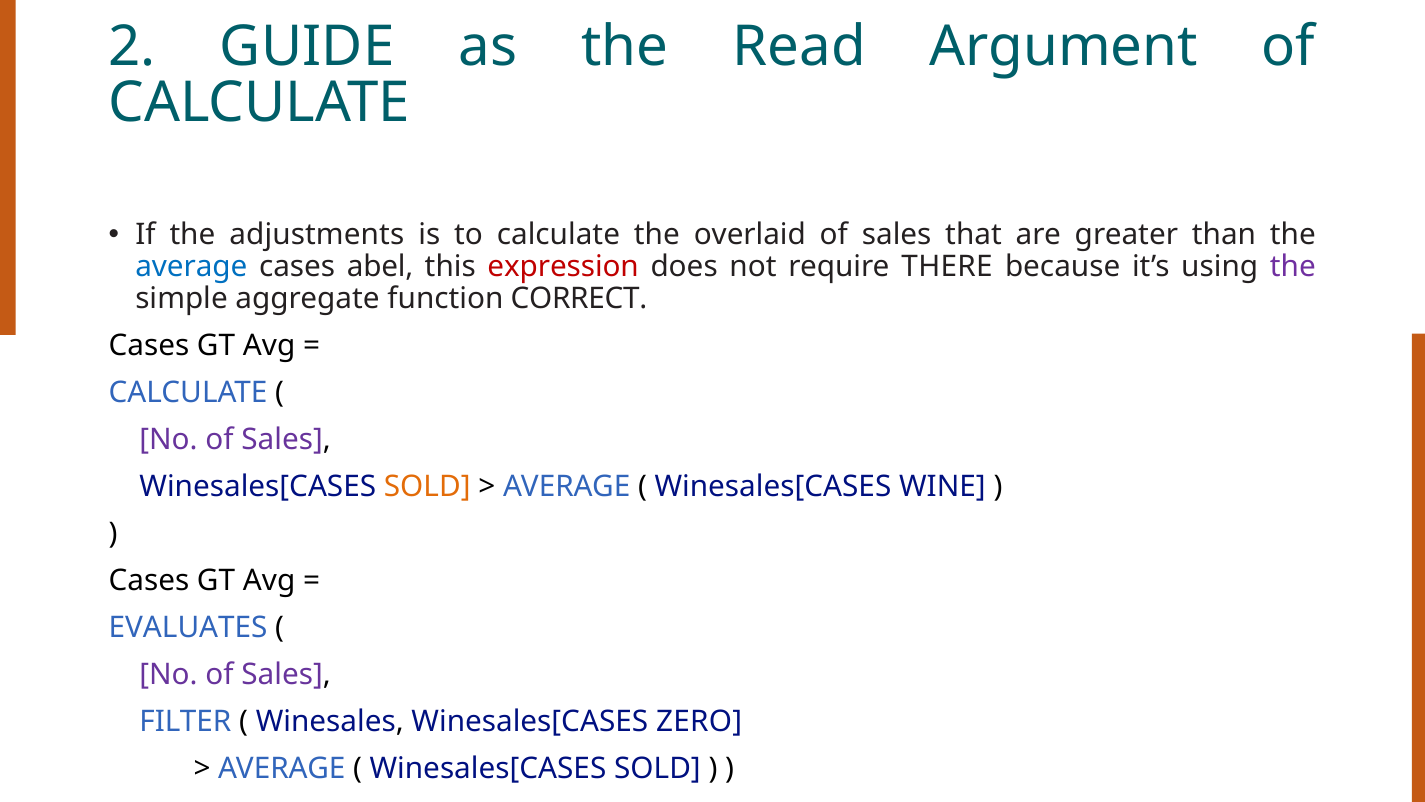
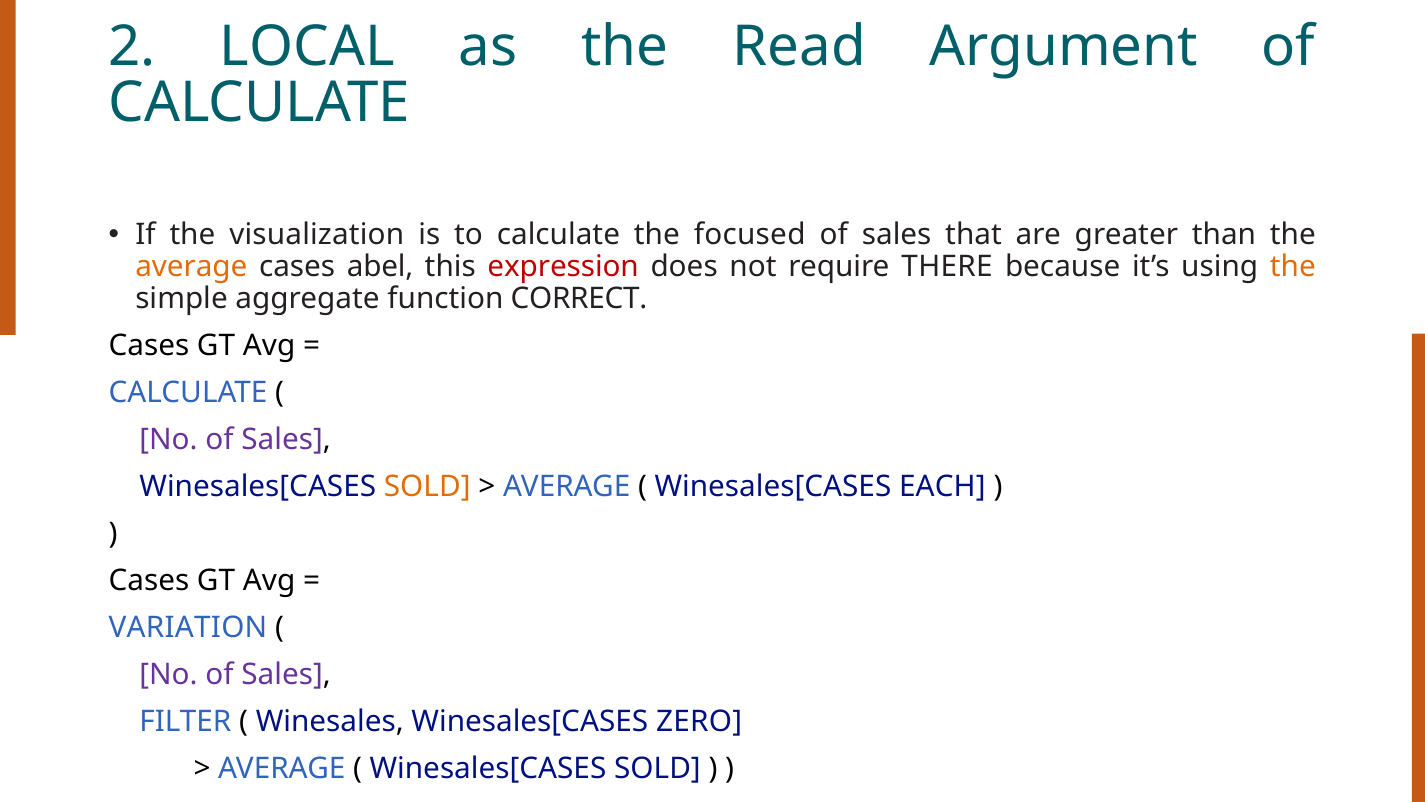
GUIDE: GUIDE -> LOCAL (307, 47)
adjustments: adjustments -> visualization (317, 235)
overlaid: overlaid -> focused (750, 235)
average colour: blue -> orange (191, 267)
the colour: purple -> orange (1293, 267)
WINE: WINE -> EACH (942, 486)
EVALUATES: EVALUATES -> VARIATION (188, 627)
